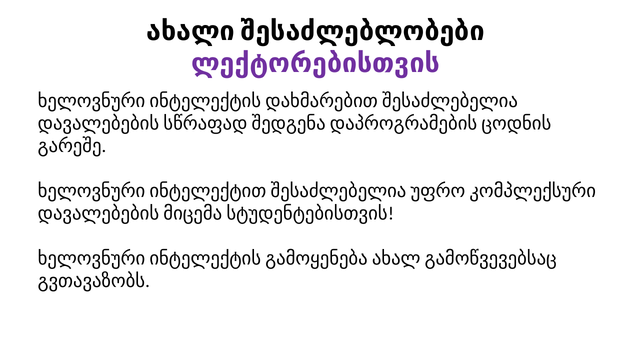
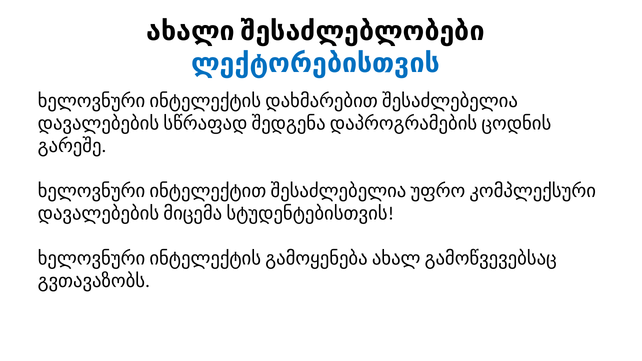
ლექტორებისთვის colour: purple -> blue (316, 63)
